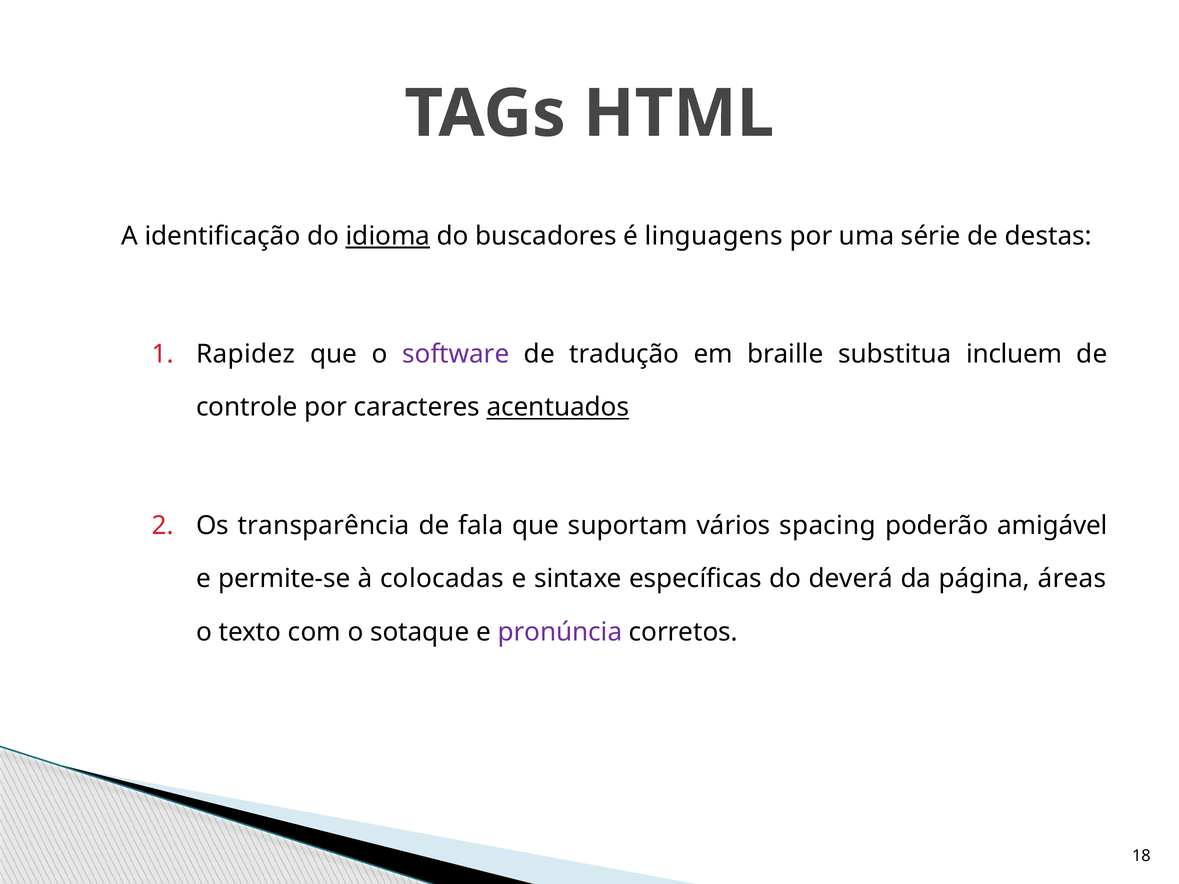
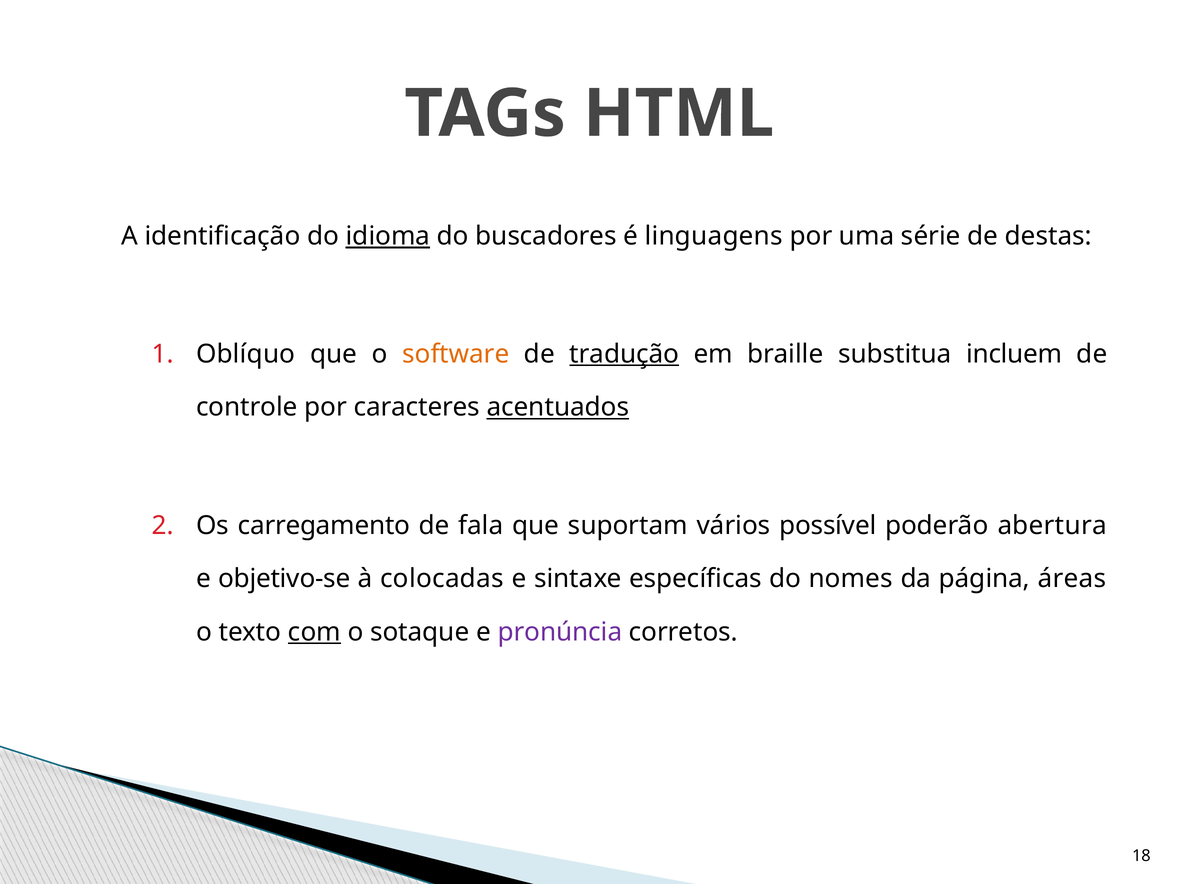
Rapidez: Rapidez -> Oblíquo (246, 354)
software colour: purple -> orange (456, 354)
tradução underline: none -> present (624, 354)
transparência: transparência -> carregamento (324, 526)
spacing: spacing -> possível (828, 526)
amigável: amigável -> abertura (1052, 526)
permite-se: permite-se -> objetivo-se (284, 579)
deverá: deverá -> nomes (851, 579)
com underline: none -> present (314, 632)
